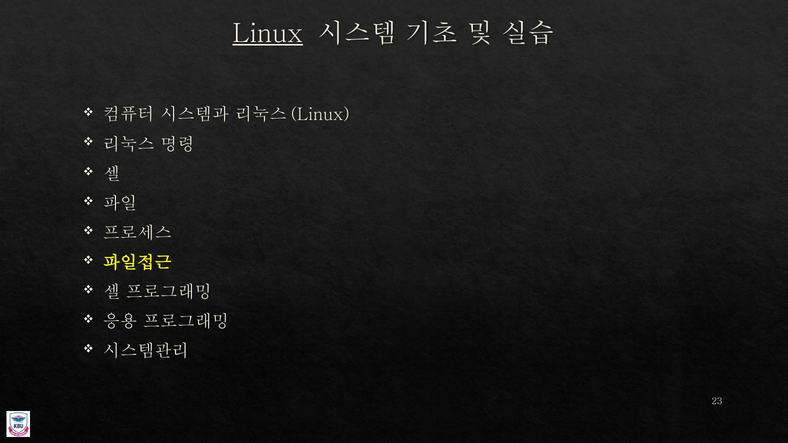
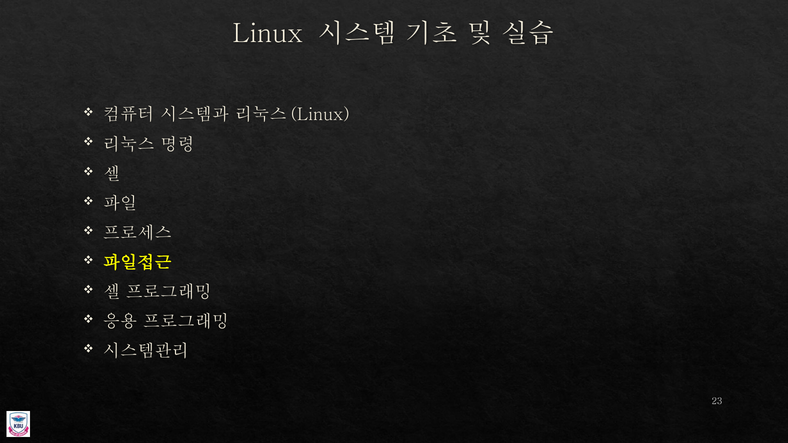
Linux underline: present -> none (268, 34)
